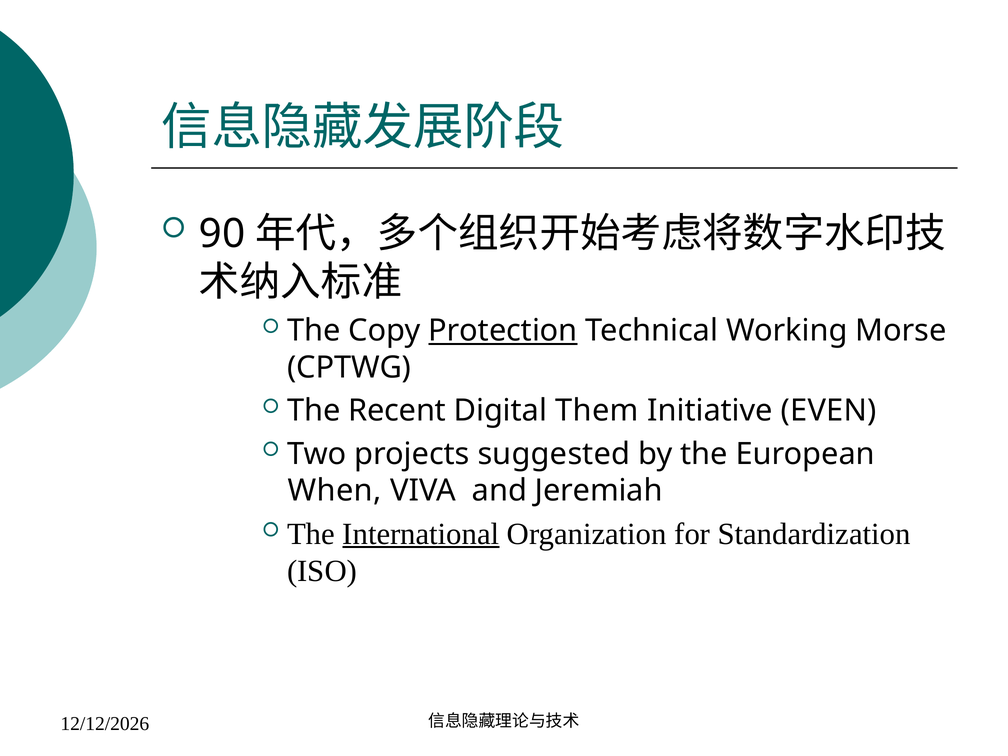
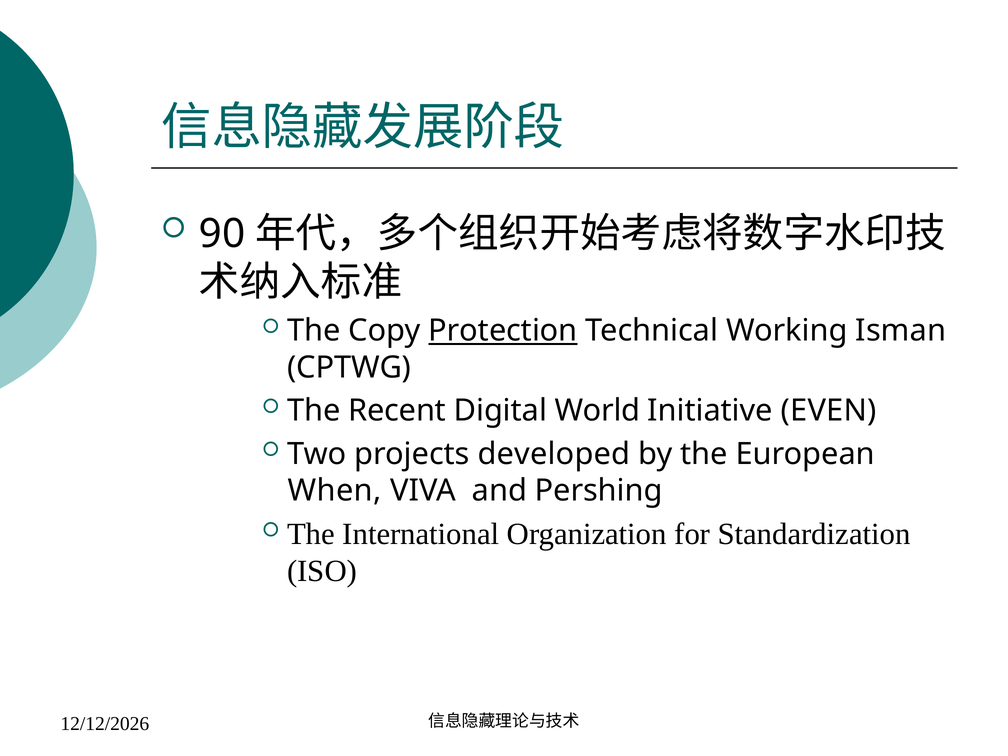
Morse: Morse -> Isman (901, 331)
Them: Them -> World (597, 411)
suggested: suggested -> developed (554, 454)
Jeremiah: Jeremiah -> Pershing (599, 491)
International underline: present -> none (421, 534)
